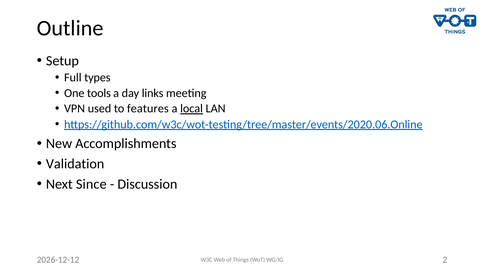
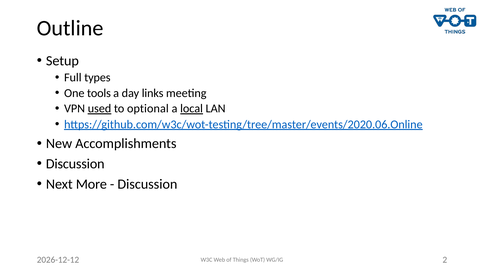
used underline: none -> present (99, 109)
features: features -> optional (148, 109)
Validation: Validation -> Discussion (75, 164)
Since: Since -> More (91, 184)
